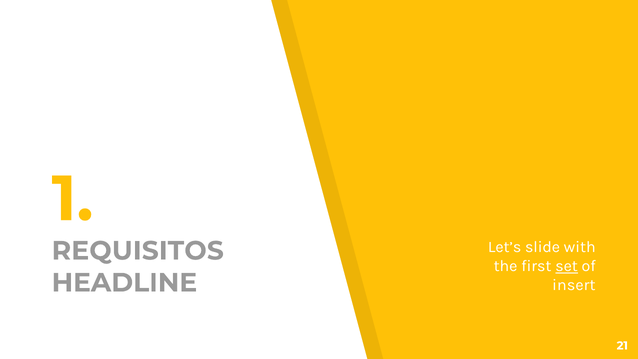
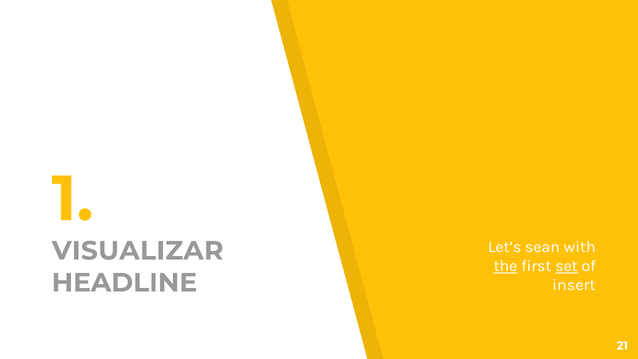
slide: slide -> sean (543, 247)
REQUISITOS: REQUISITOS -> VISUALIZAR (138, 251)
the underline: none -> present (506, 266)
